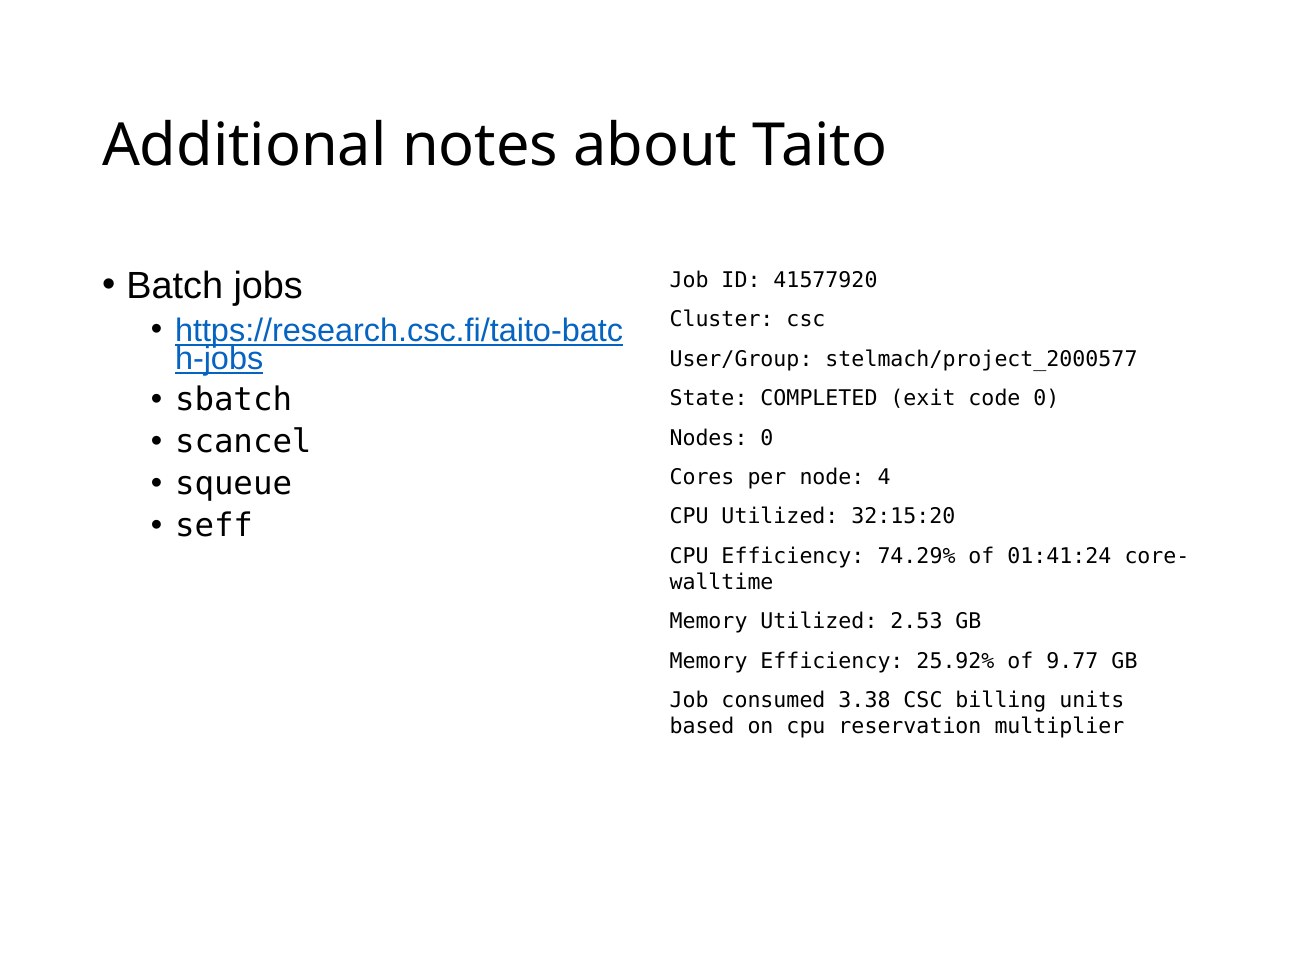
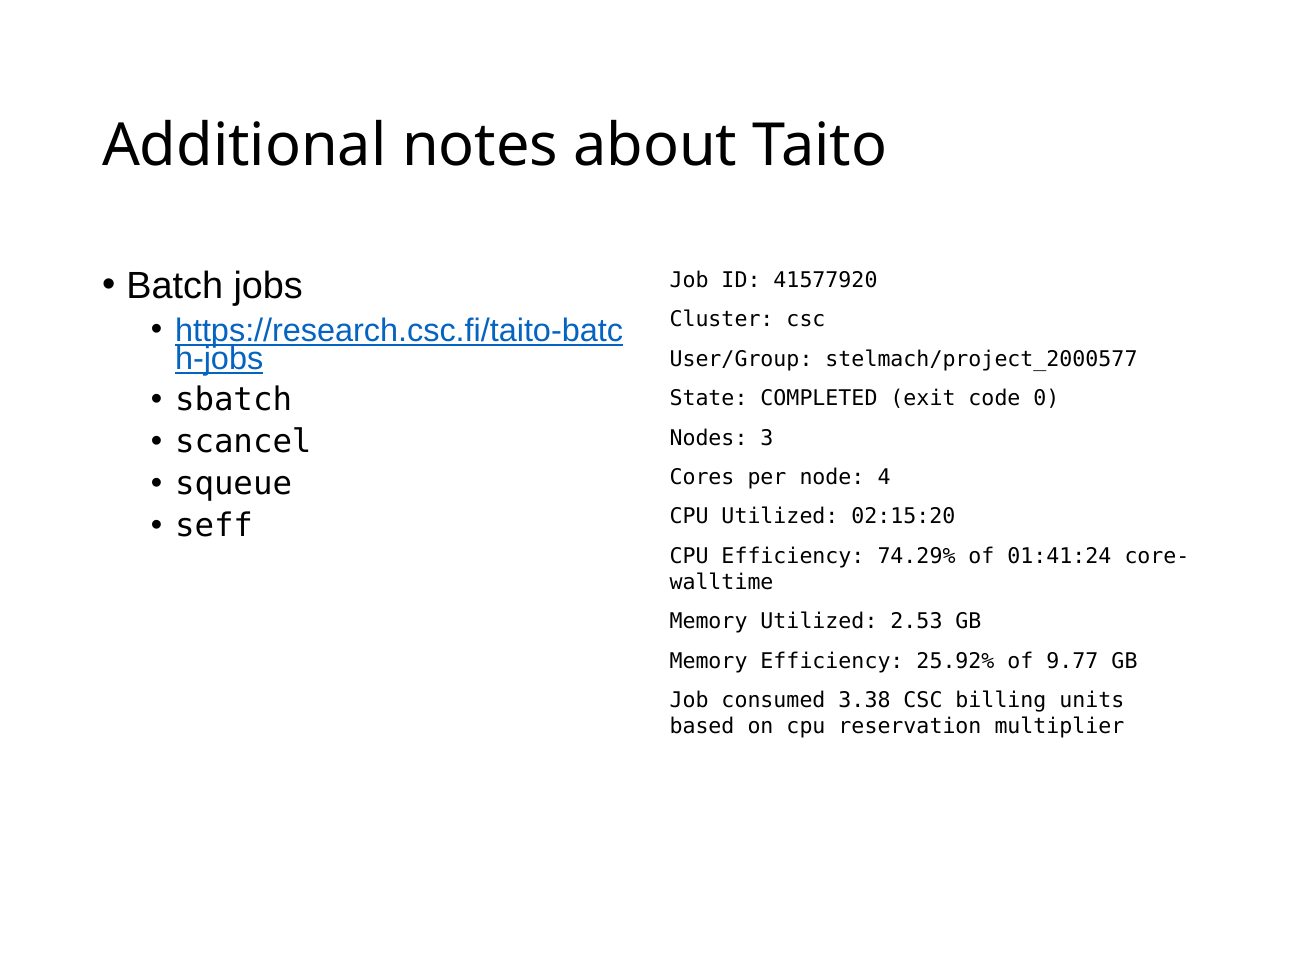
Nodes 0: 0 -> 3 (767, 438)
32:15:20: 32:15:20 -> 02:15:20 (903, 517)
